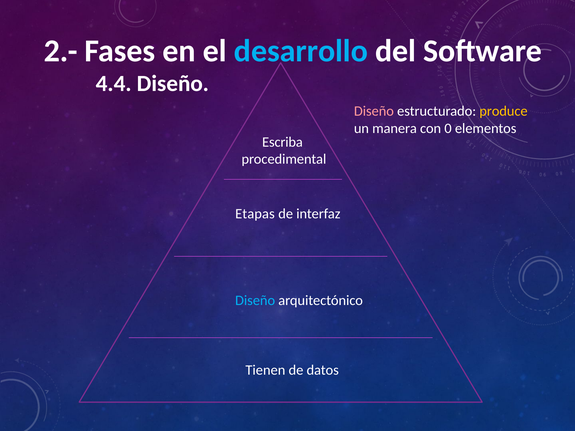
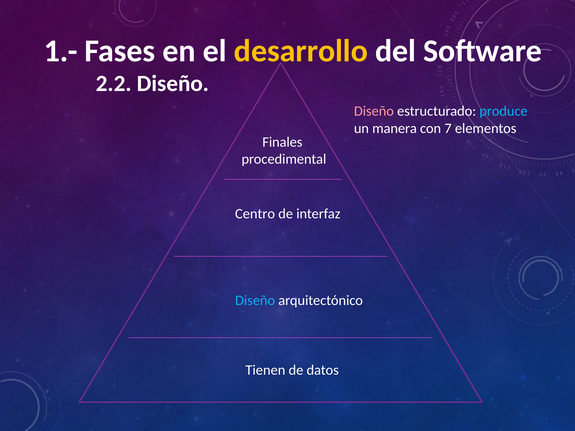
2.-: 2.- -> 1.- (61, 51)
desarrollo colour: light blue -> yellow (301, 51)
4.4: 4.4 -> 2.2 (114, 84)
produce colour: yellow -> light blue (503, 111)
0: 0 -> 7 (448, 128)
Escriba: Escriba -> Finales (282, 142)
Etapas: Etapas -> Centro (255, 214)
